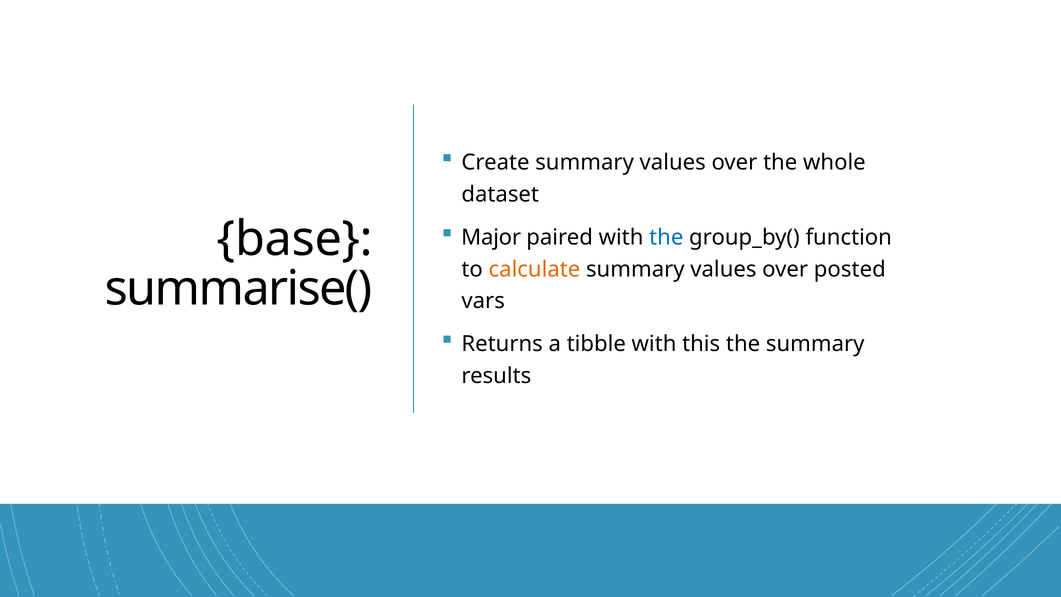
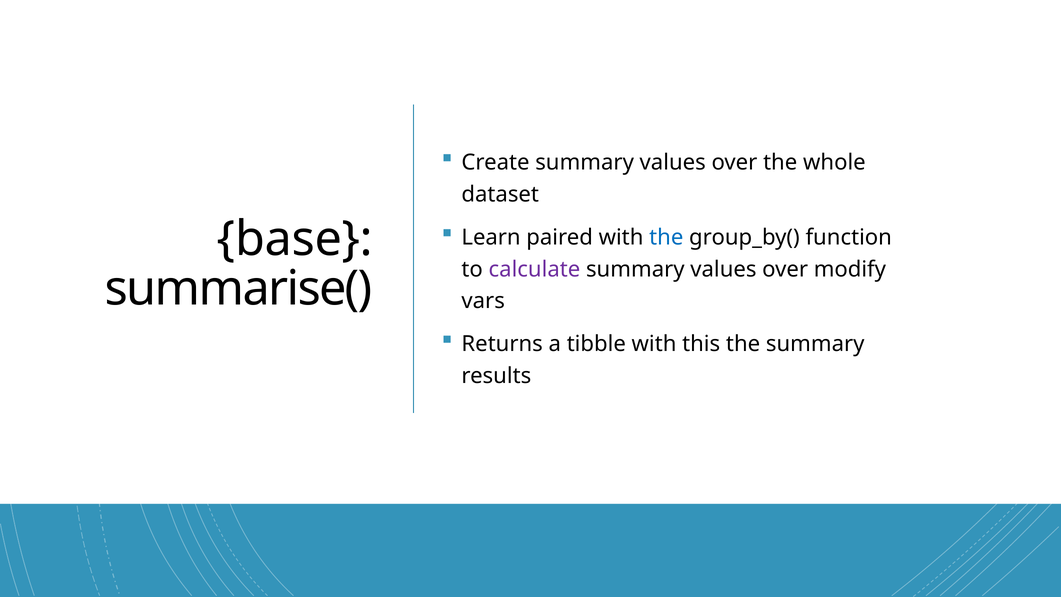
Major: Major -> Learn (491, 237)
calculate colour: orange -> purple (534, 269)
posted: posted -> modify (850, 269)
